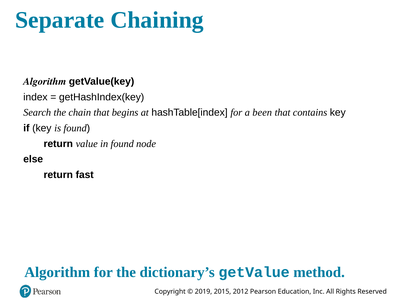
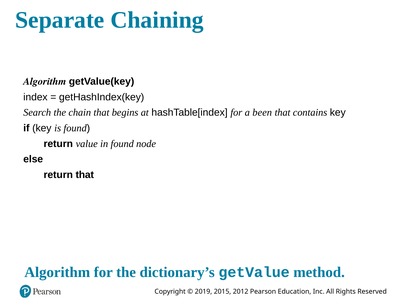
return fast: fast -> that (85, 175)
